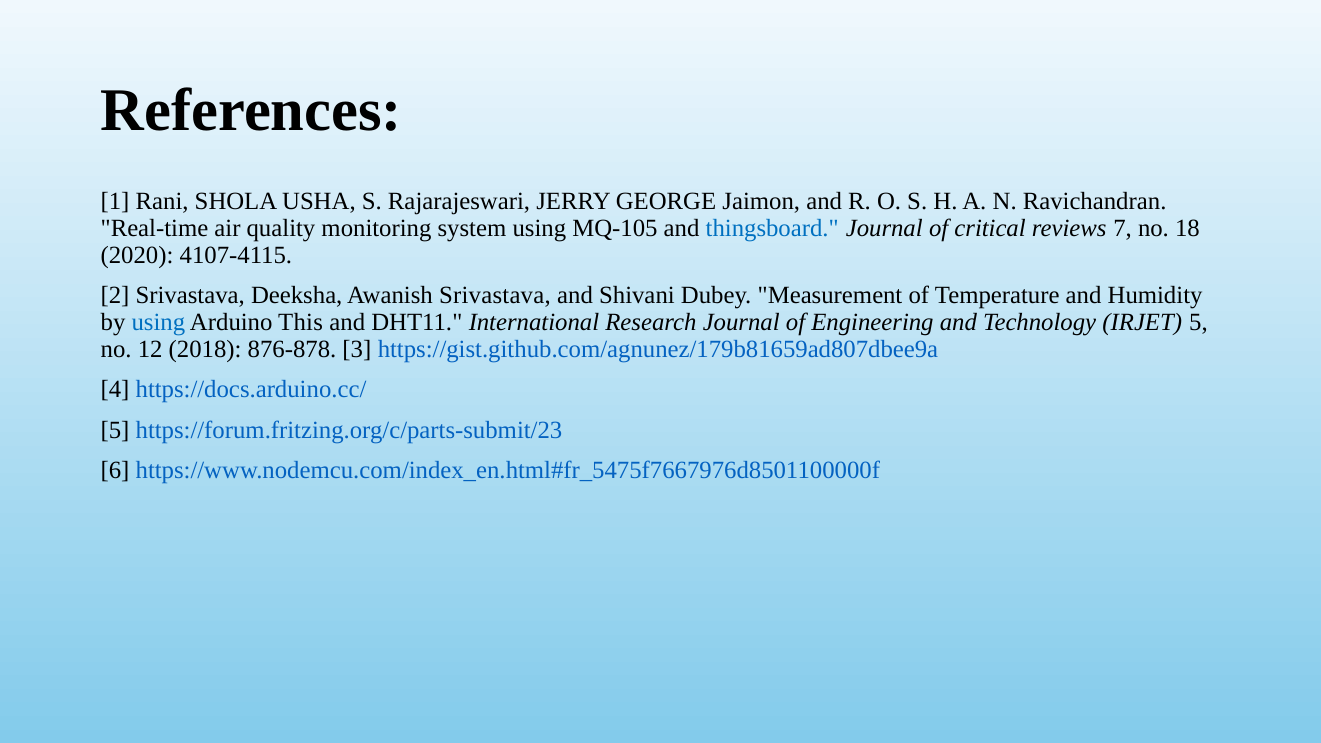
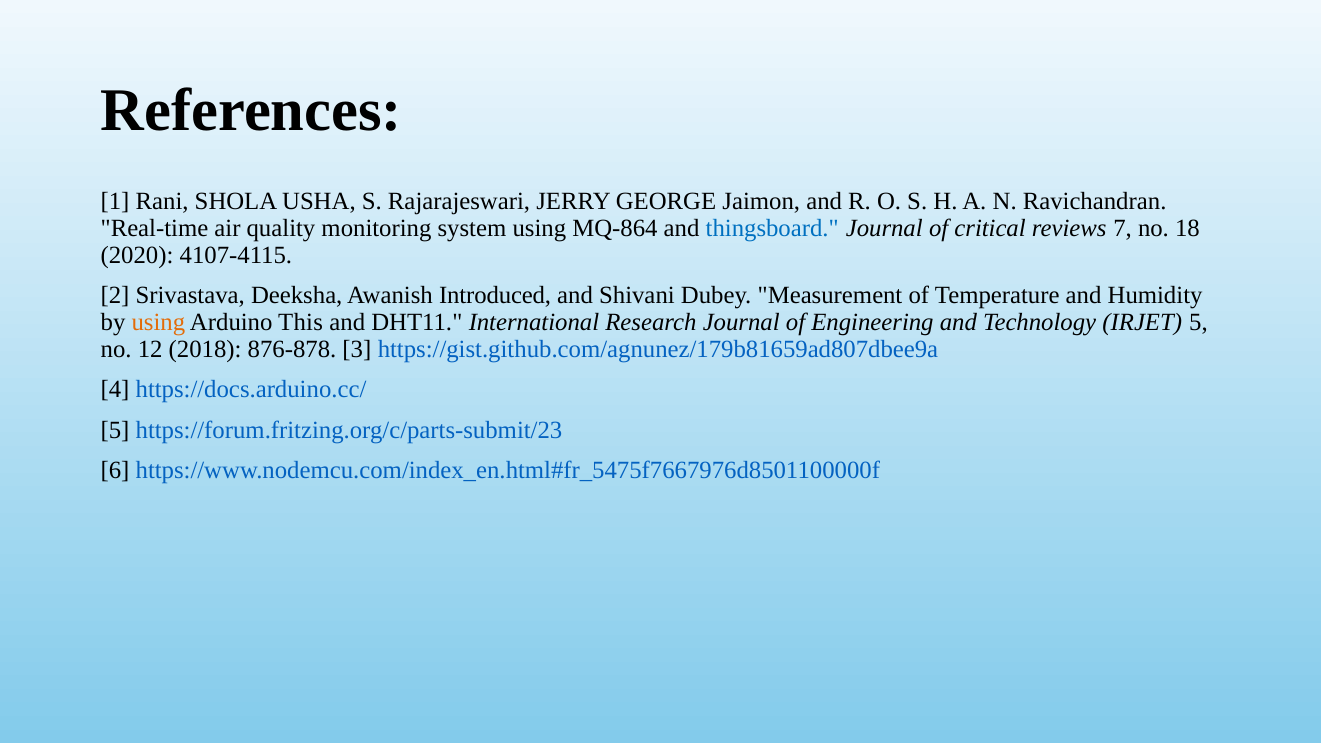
MQ-105: MQ-105 -> MQ-864 (615, 228)
Awanish Srivastava: Srivastava -> Introduced (495, 295)
using colour: blue -> orange (158, 322)
